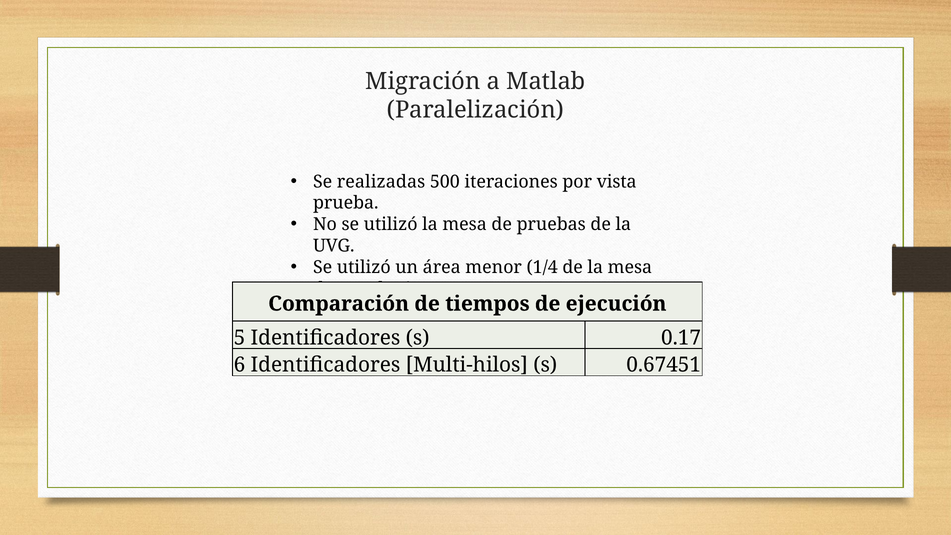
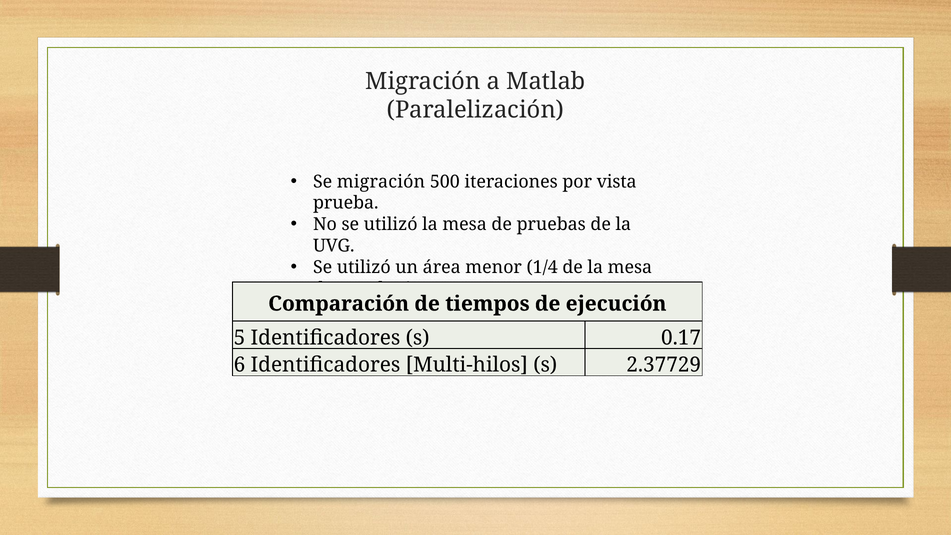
Se realizadas: realizadas -> migración (381, 182)
0.67451: 0.67451 -> 2.37729 (664, 365)
